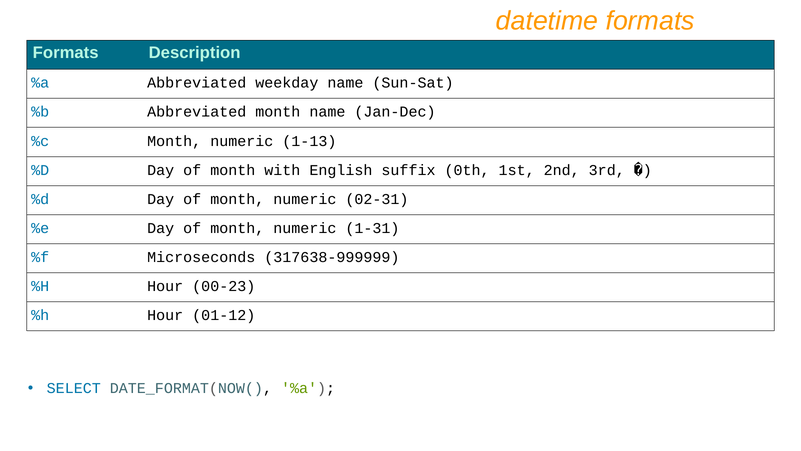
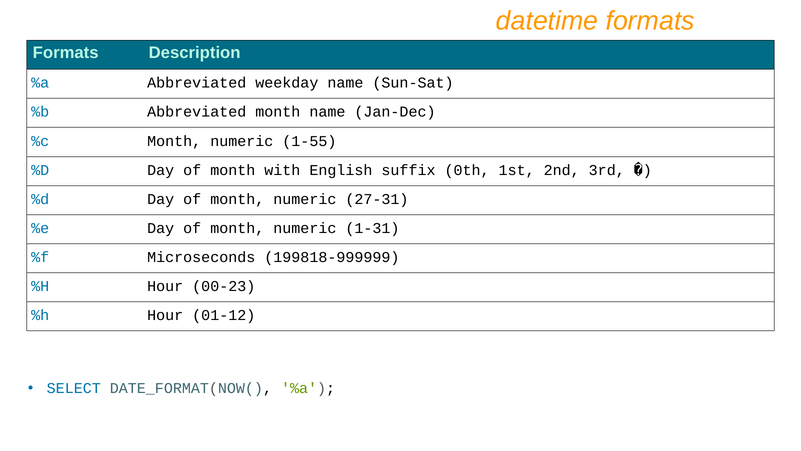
1-13: 1-13 -> 1-55 (309, 141)
02-31: 02-31 -> 27-31 (377, 199)
317638-999999: 317638-999999 -> 199818-999999 (332, 257)
